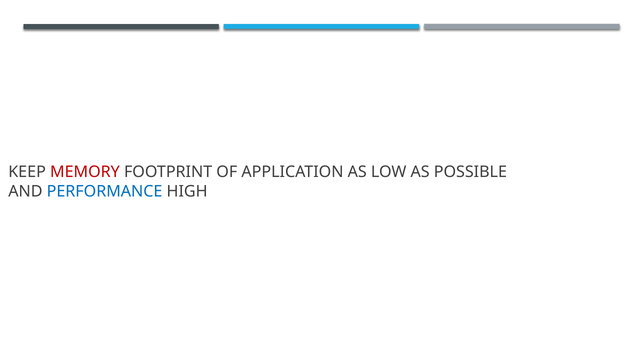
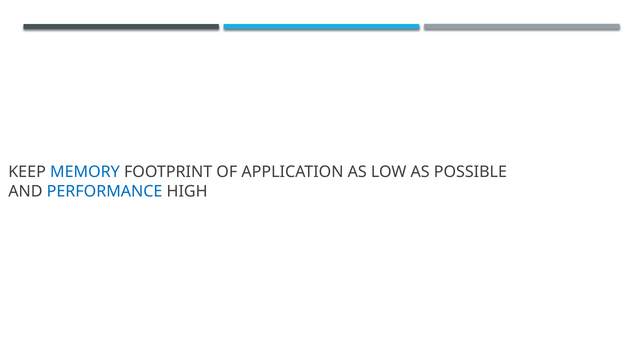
MEMORY colour: red -> blue (85, 172)
